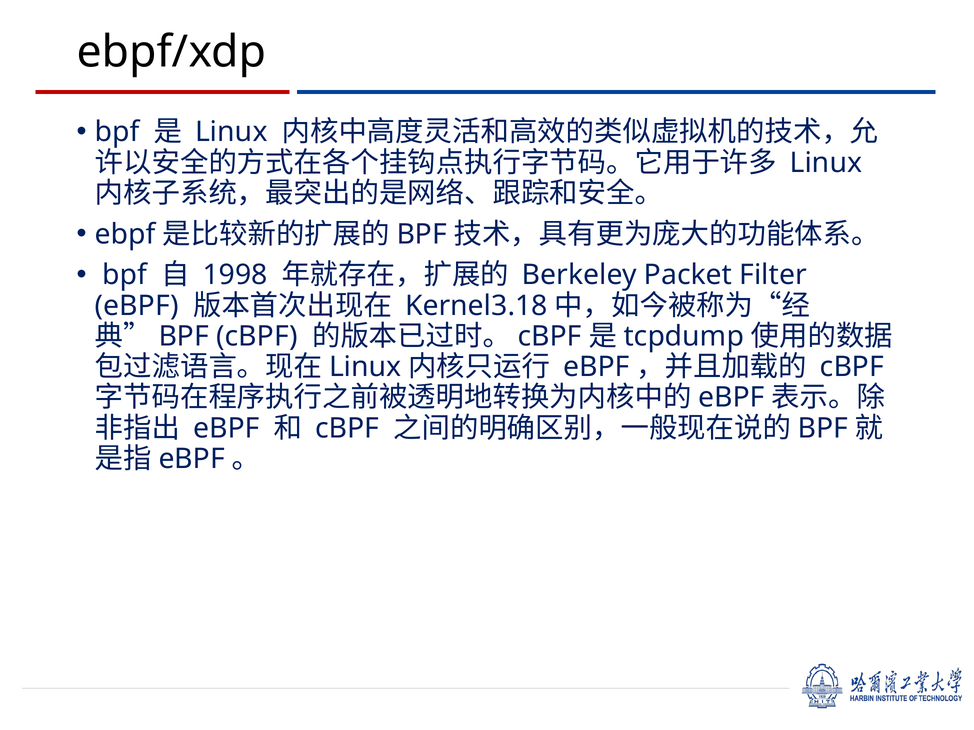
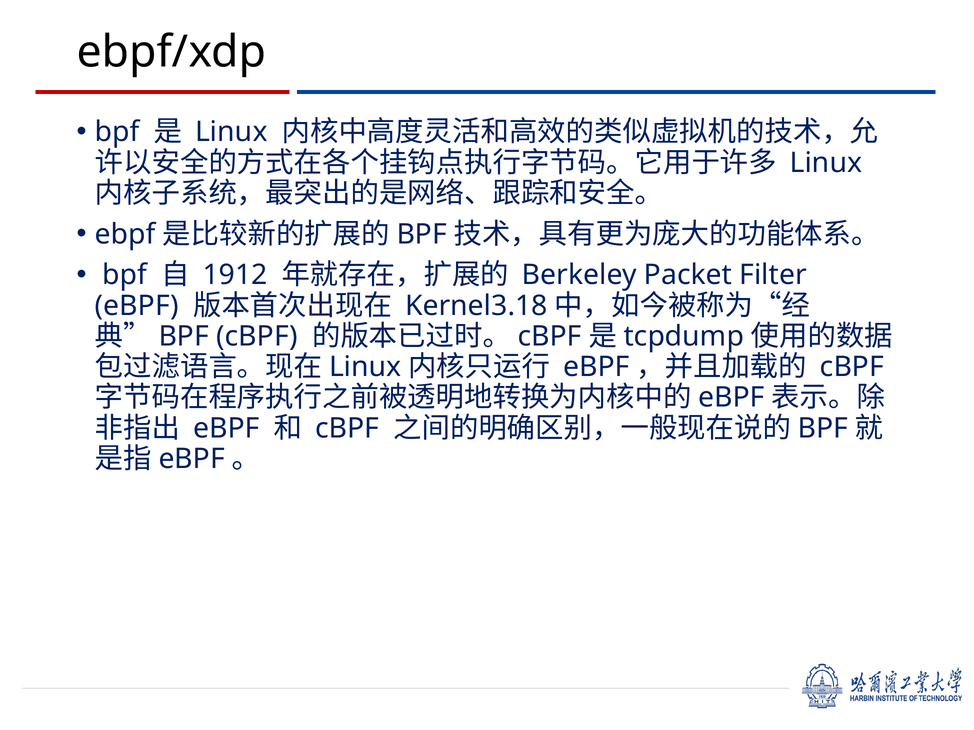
1998: 1998 -> 1912 (235, 275)
